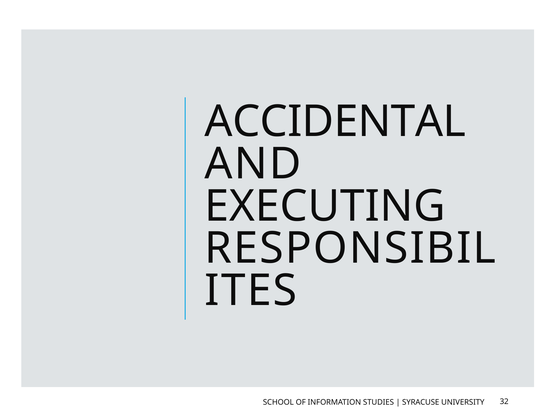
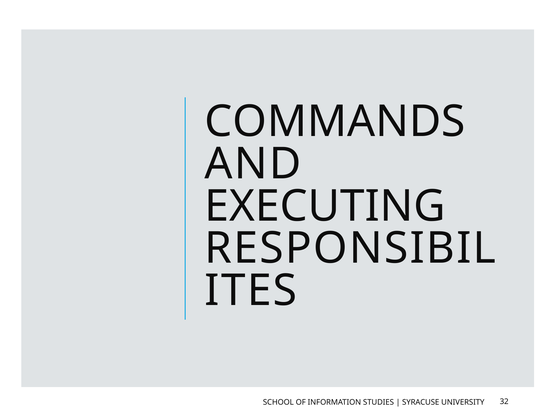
ACCIDENTAL: ACCIDENTAL -> COMMANDS (335, 122)
